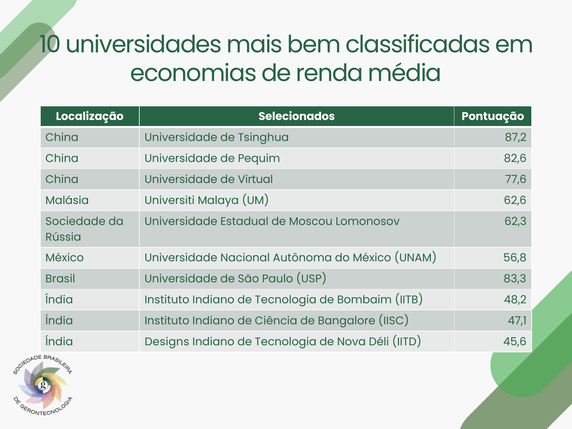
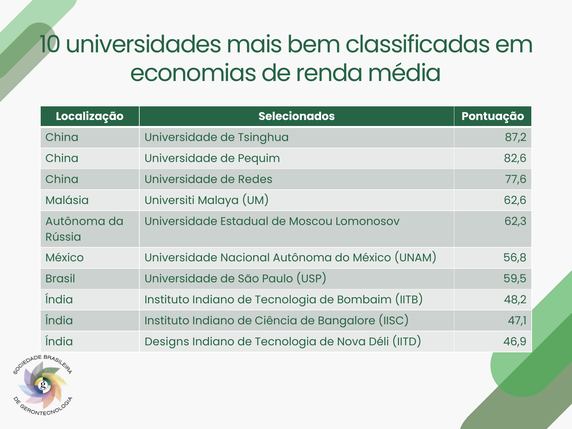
Virtual: Virtual -> Redes (255, 179)
Sociedade: Sociedade -> Autônoma (75, 221)
83,3: 83,3 -> 59,5 (515, 279)
45,6: 45,6 -> 46,9 (515, 342)
